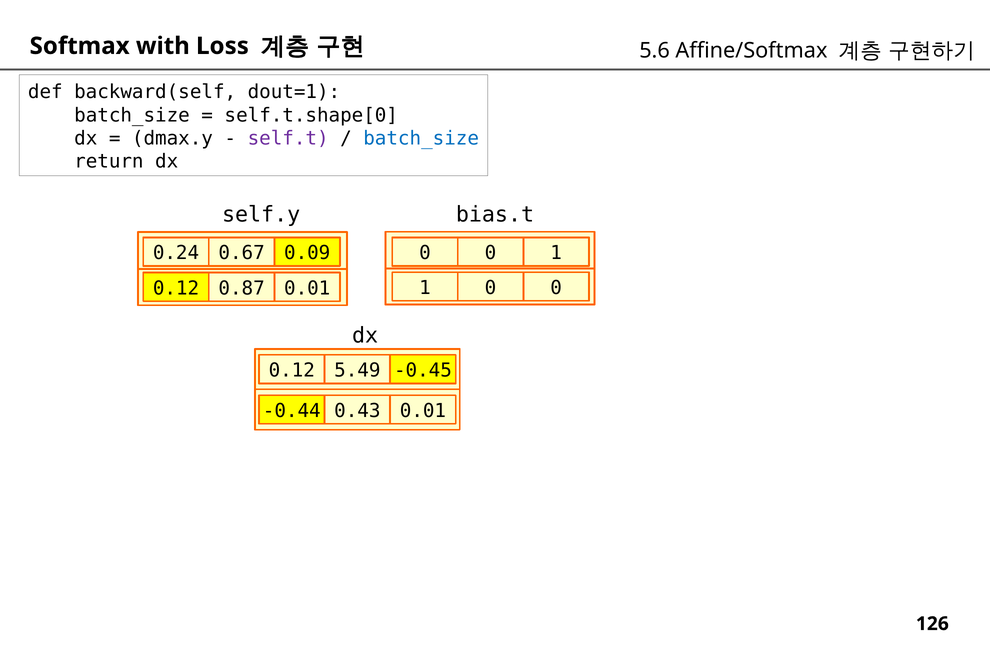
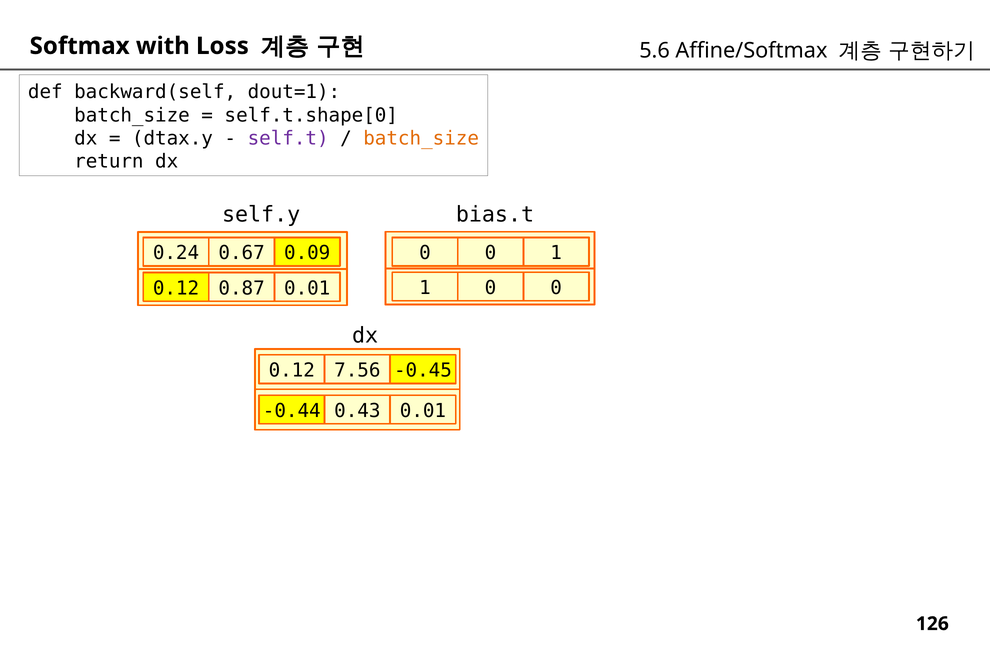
dmax.y: dmax.y -> dtax.y (172, 138)
batch_size colour: blue -> orange (421, 138)
5.49: 5.49 -> 7.56 (357, 371)
